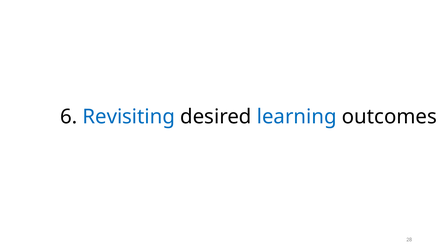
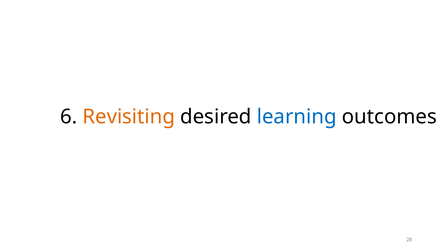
Revisiting colour: blue -> orange (129, 117)
